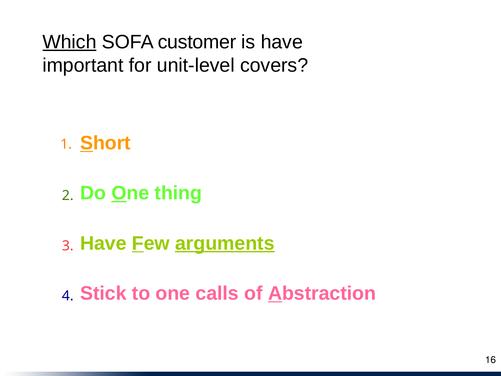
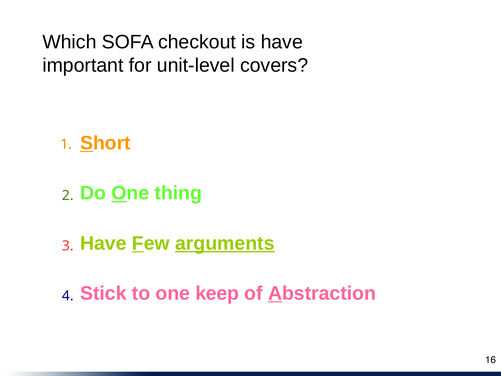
Which underline: present -> none (70, 42)
customer: customer -> checkout (197, 42)
calls: calls -> keep (217, 293)
